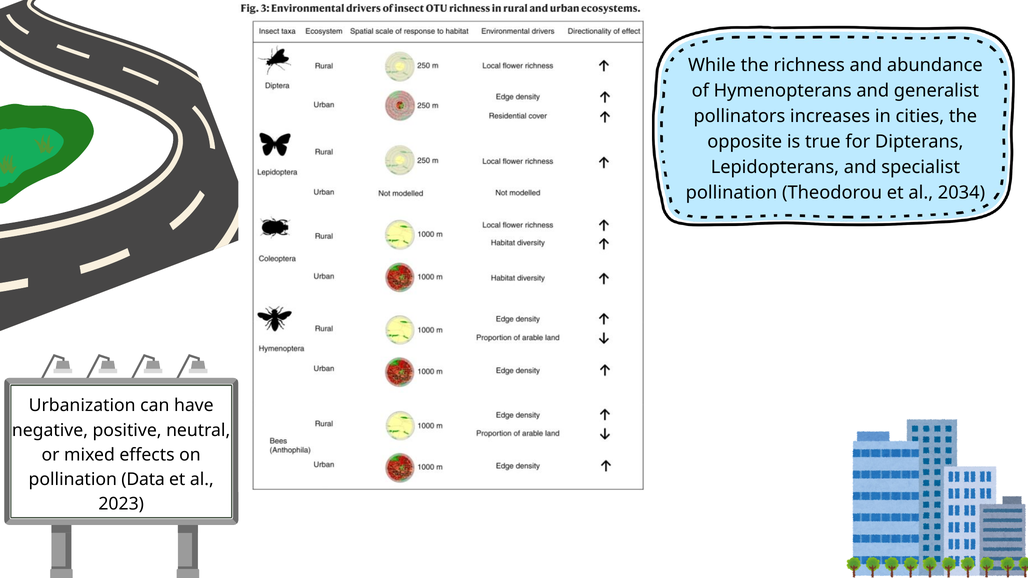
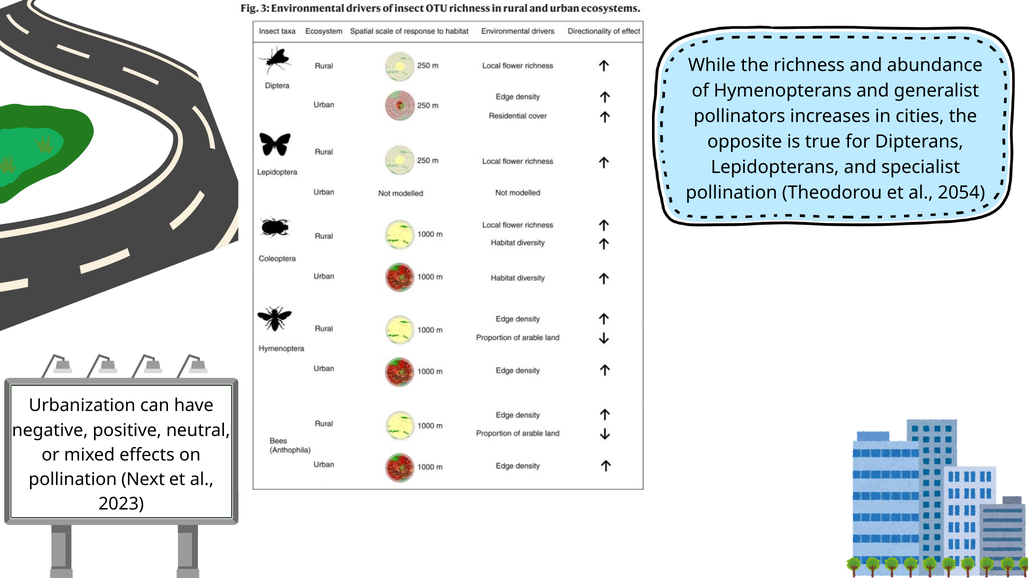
2034: 2034 -> 2054 (961, 193)
Data: Data -> Next (143, 480)
